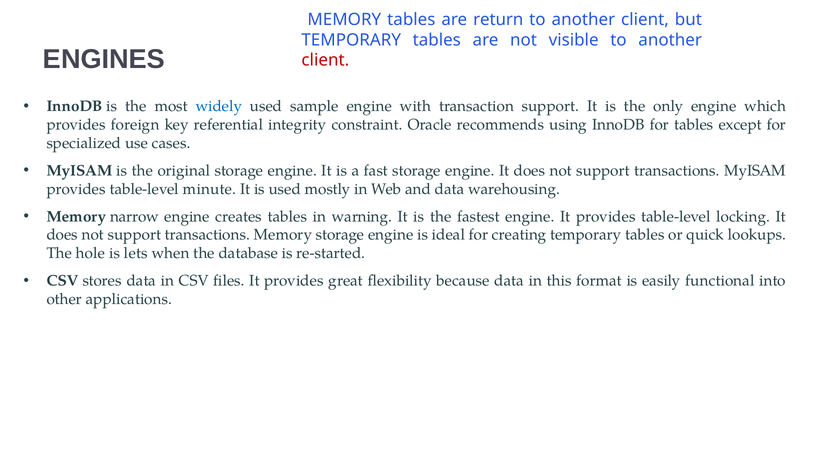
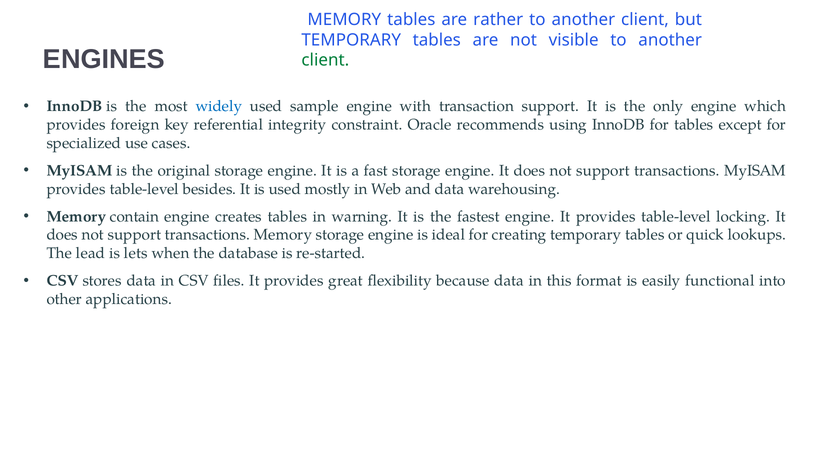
return: return -> rather (498, 19)
client colour: red -> green (325, 60)
minute: minute -> besides (210, 189)
narrow: narrow -> contain (134, 216)
hole: hole -> lead (91, 253)
